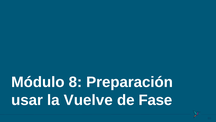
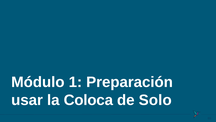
8: 8 -> 1 (75, 82)
Vuelve: Vuelve -> Coloca (88, 100)
Fase: Fase -> Solo (155, 100)
